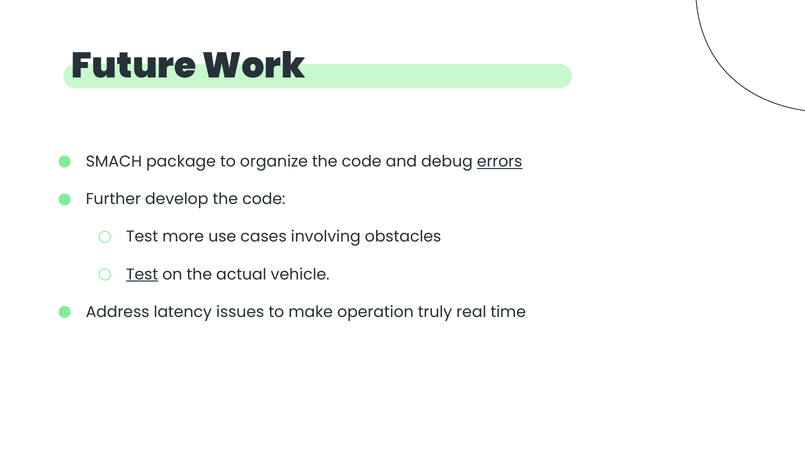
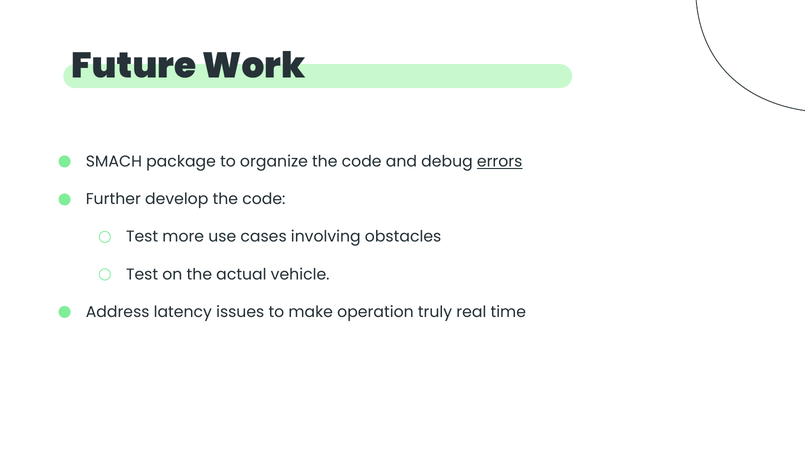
Test underline: present -> none (142, 274)
